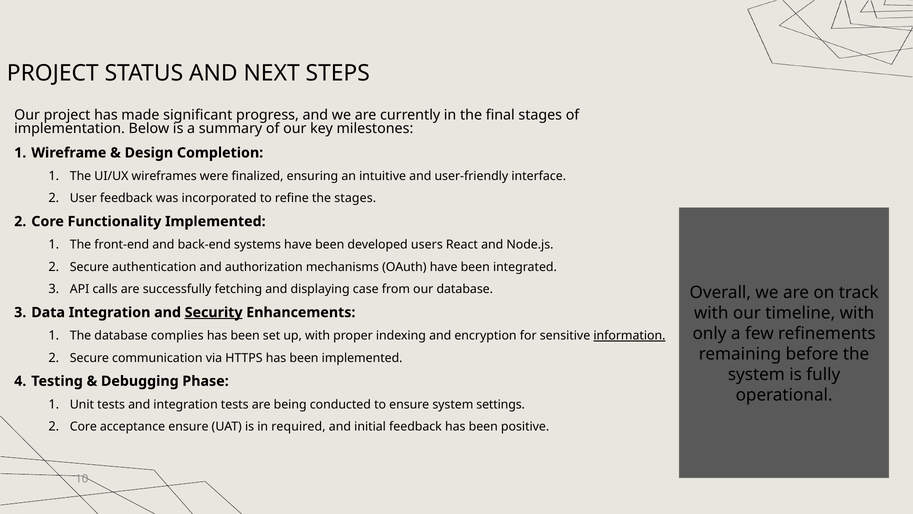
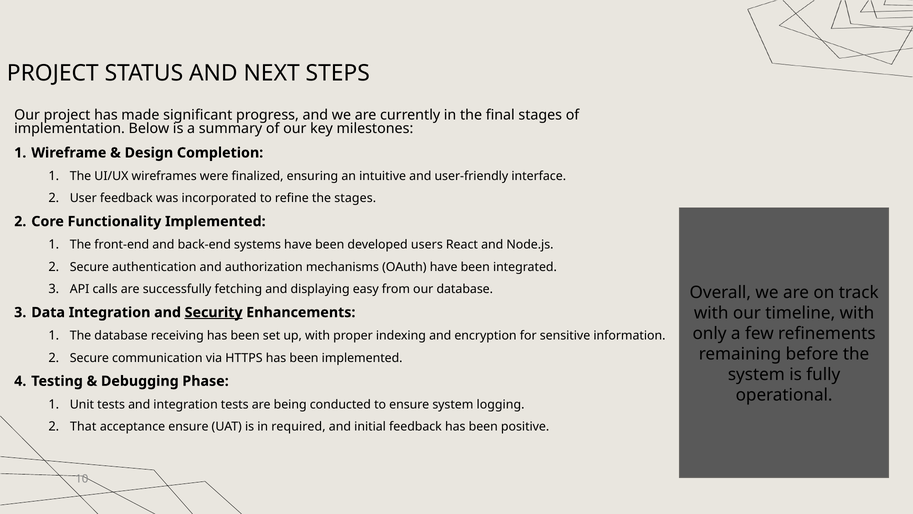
case: case -> easy (366, 289)
complies: complies -> receiving (177, 335)
information underline: present -> none (629, 335)
settings: settings -> logging (501, 404)
Core: Core -> That (83, 426)
